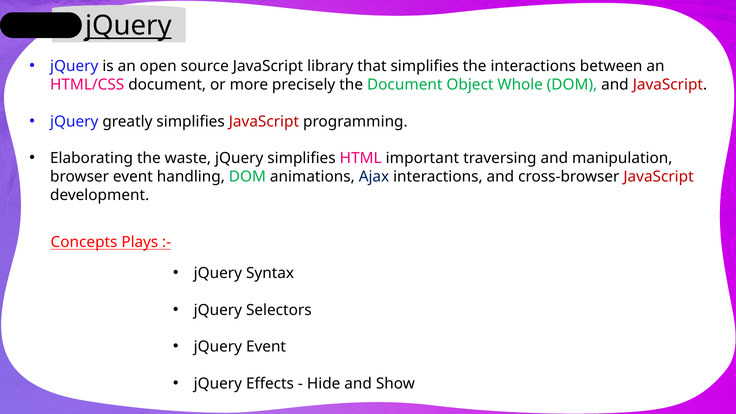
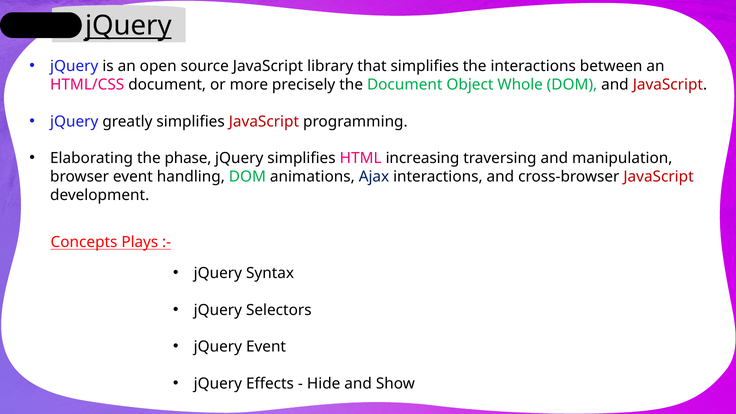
waste: waste -> phase (188, 158)
important: important -> increasing (423, 158)
